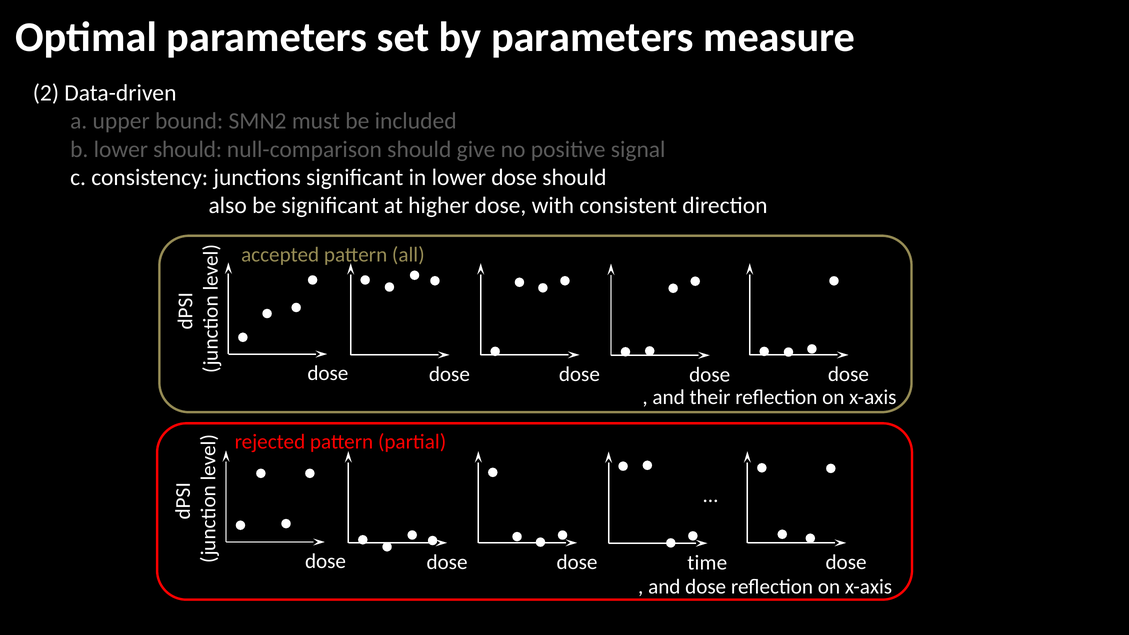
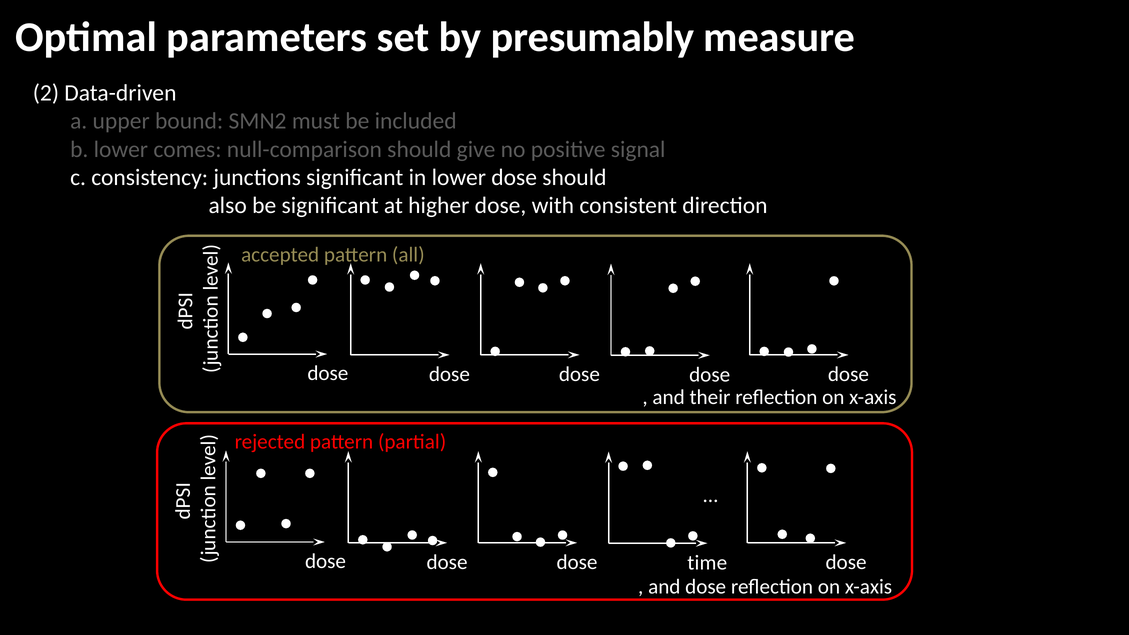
by parameters: parameters -> presumably (592, 38)
lower should: should -> comes (187, 149)
